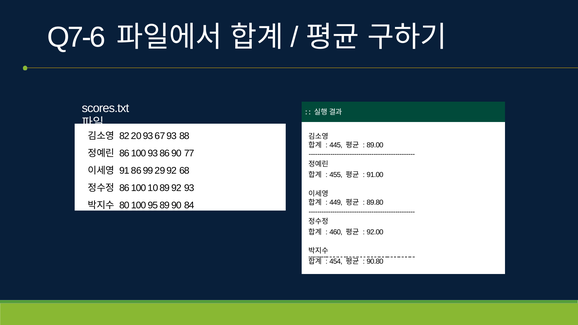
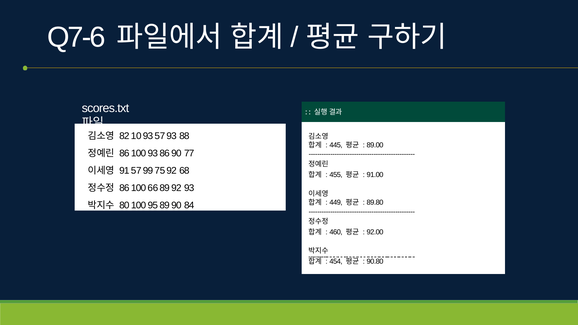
20: 20 -> 10 (136, 136)
93 67: 67 -> 57 (160, 136)
91 86: 86 -> 57 (136, 171)
29: 29 -> 75 (160, 171)
10: 10 -> 66 (153, 188)
